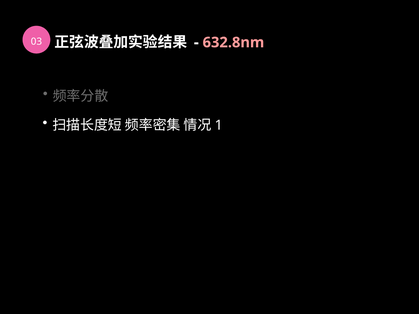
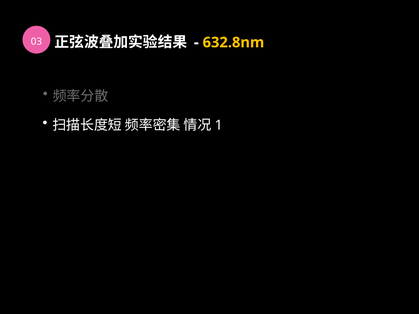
632.8nm colour: pink -> yellow (233, 42)
